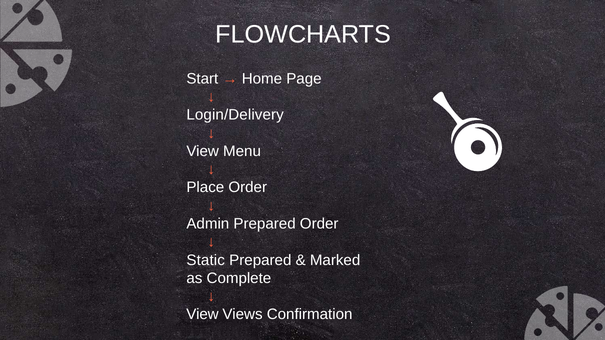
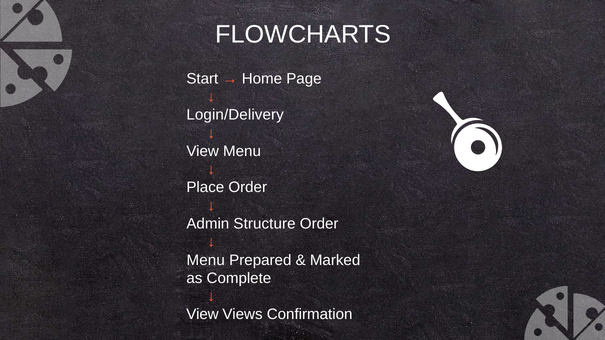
Admin Prepared: Prepared -> Structure (265, 224)
Static: Static -> Menu (206, 260)
